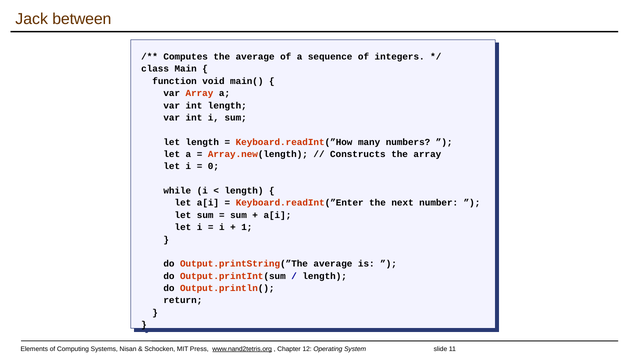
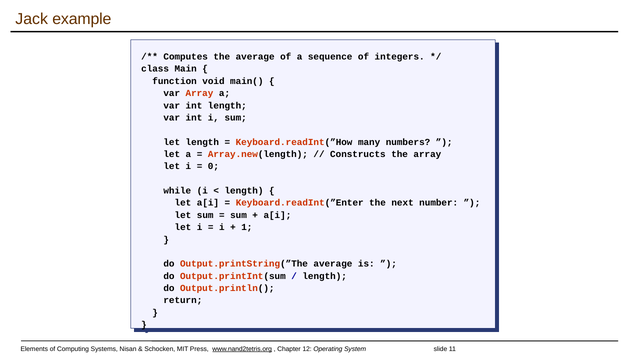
between: between -> example (82, 19)
